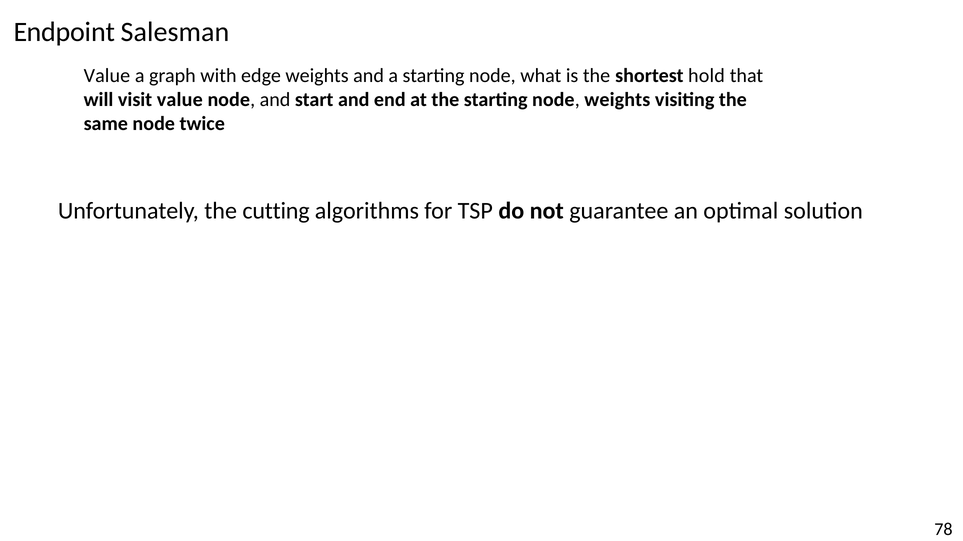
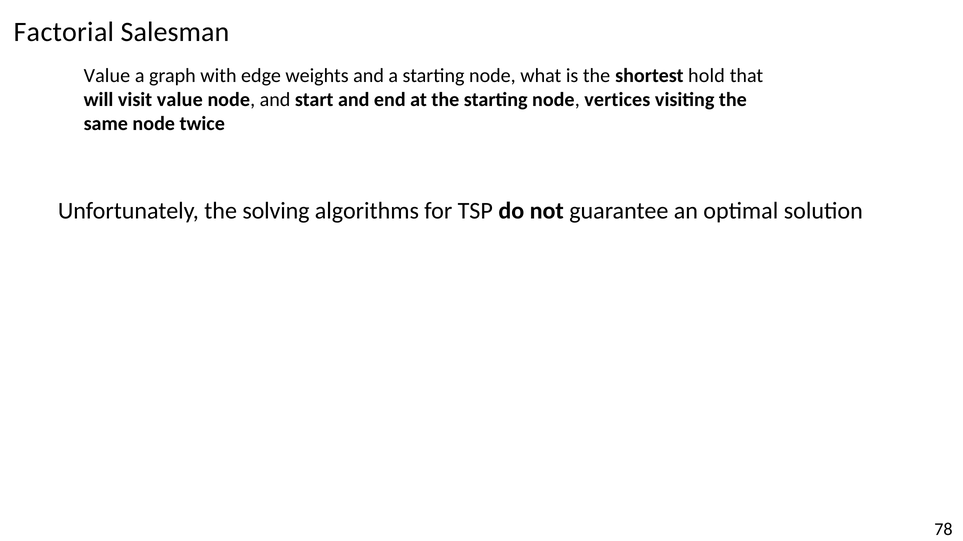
Endpoint: Endpoint -> Factorial (64, 32)
node weights: weights -> vertices (617, 100)
cutting: cutting -> solving (276, 211)
